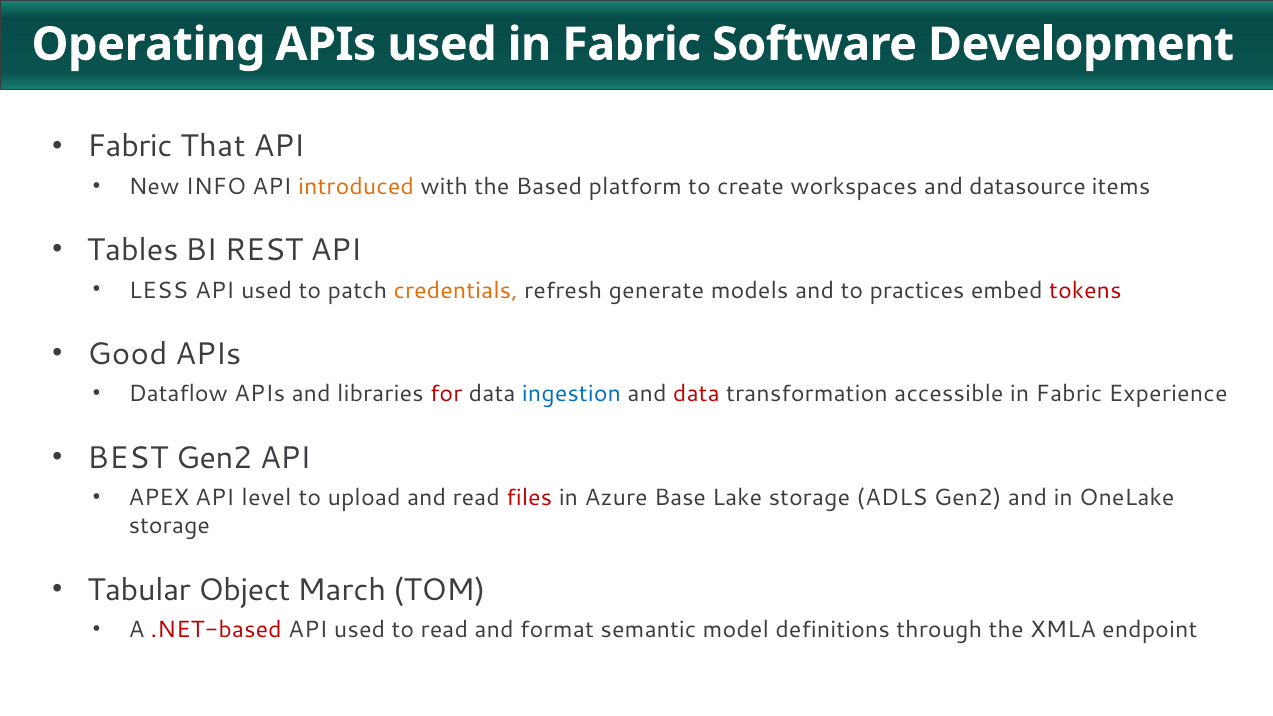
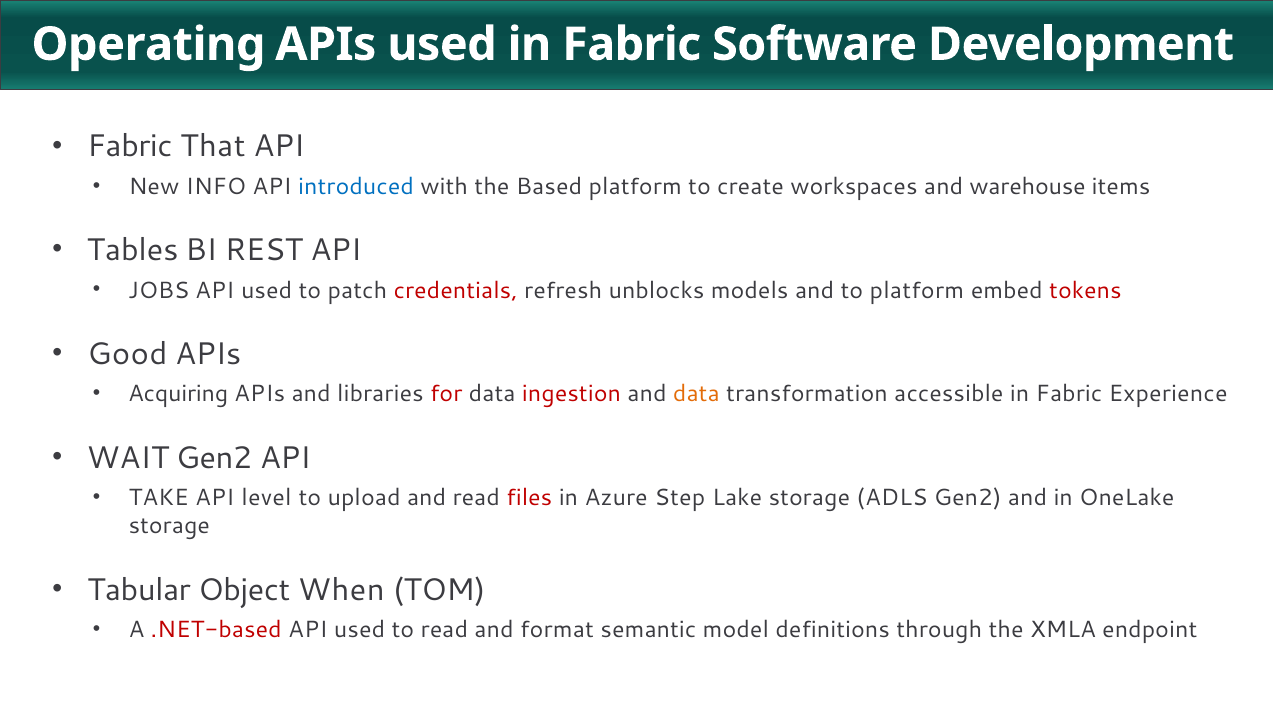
introduced colour: orange -> blue (356, 187)
datasource: datasource -> warehouse (1028, 187)
LESS: LESS -> JOBS (159, 290)
credentials colour: orange -> red (456, 290)
generate: generate -> unblocks (657, 290)
to practices: practices -> platform (917, 290)
Dataflow: Dataflow -> Acquiring (178, 394)
ingestion colour: blue -> red (571, 394)
data colour: red -> orange (696, 394)
BEST: BEST -> WAIT (128, 458)
APEX: APEX -> TAKE (159, 498)
Base: Base -> Step (680, 498)
March: March -> When (341, 590)
